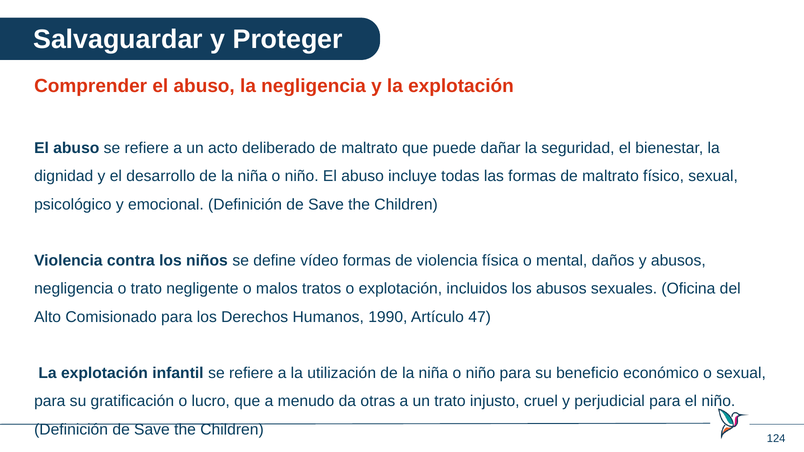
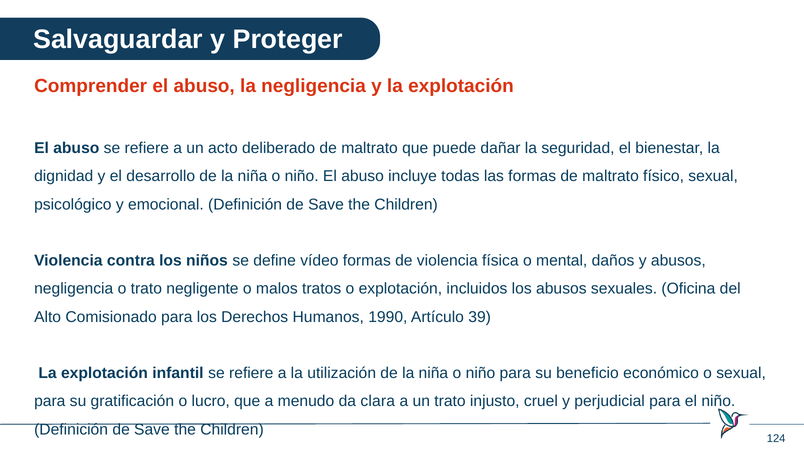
47: 47 -> 39 (480, 317)
otras: otras -> clara (378, 402)
